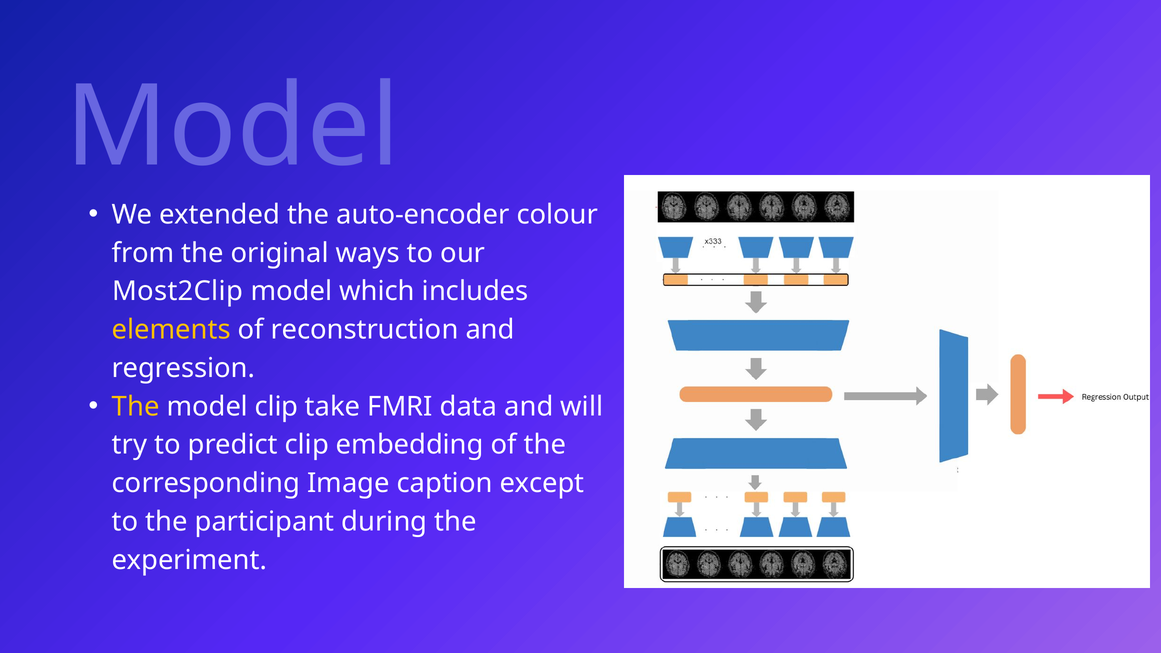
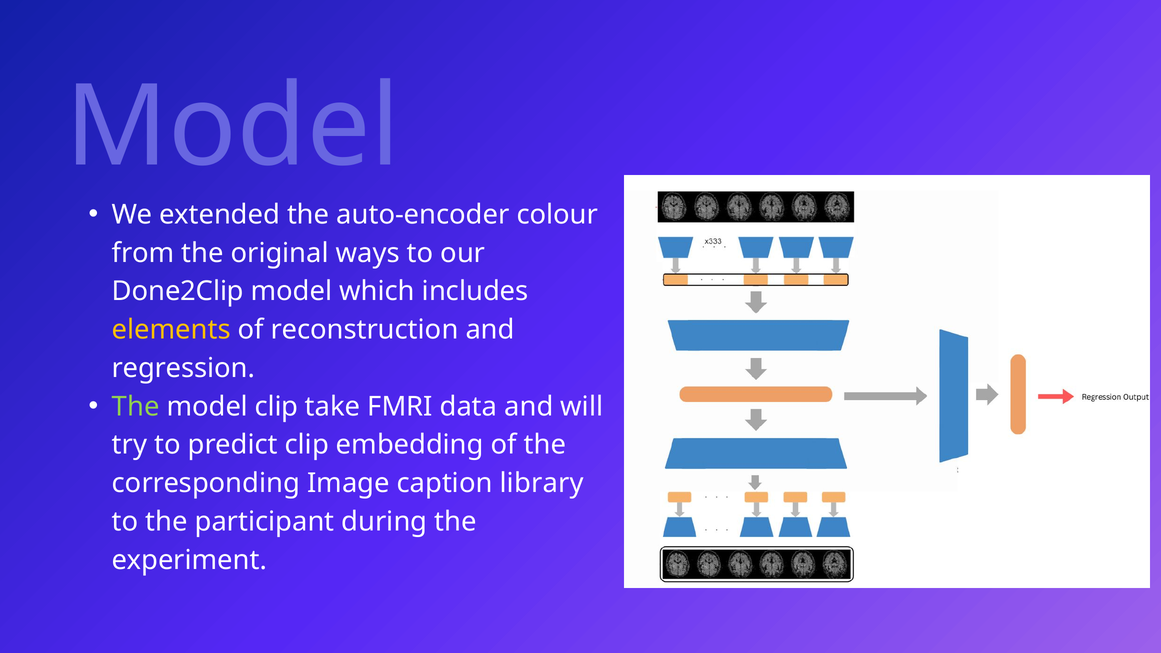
Most2Clip: Most2Clip -> Done2Clip (178, 291)
The colour: yellow -> light green (136, 407)
except: except -> library (542, 483)
